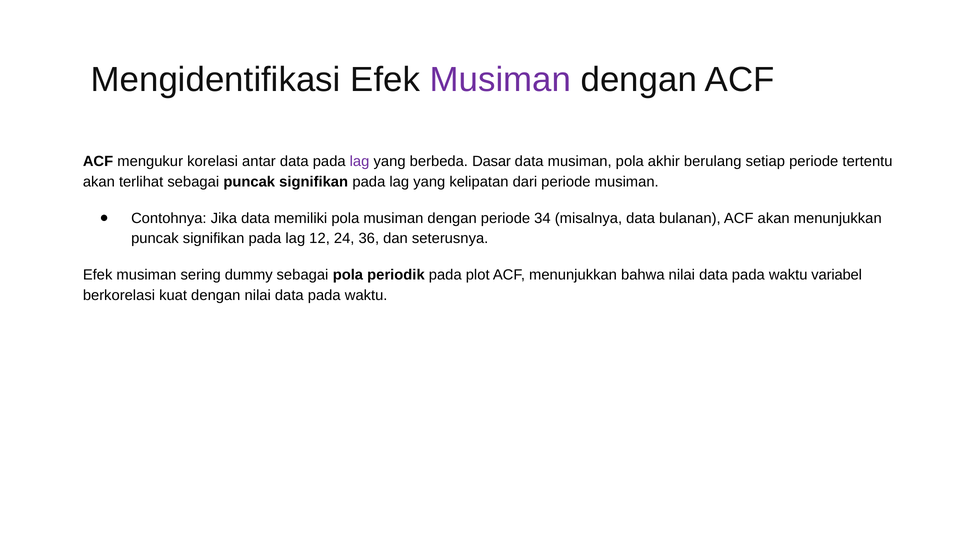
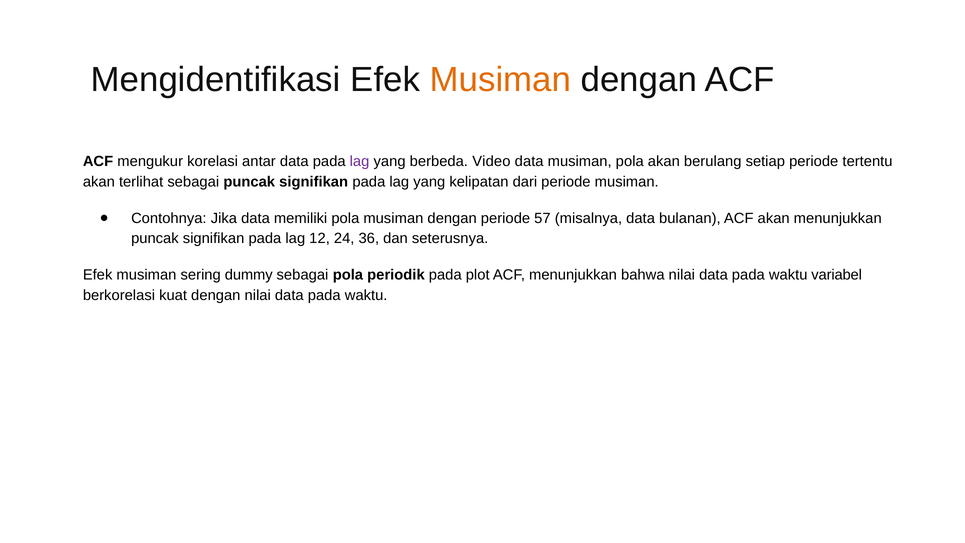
Musiman colour: purple -> orange (500, 80)
Dasar: Dasar -> Video (491, 161)
pola akhir: akhir -> akan (664, 161)
34: 34 -> 57 (542, 218)
